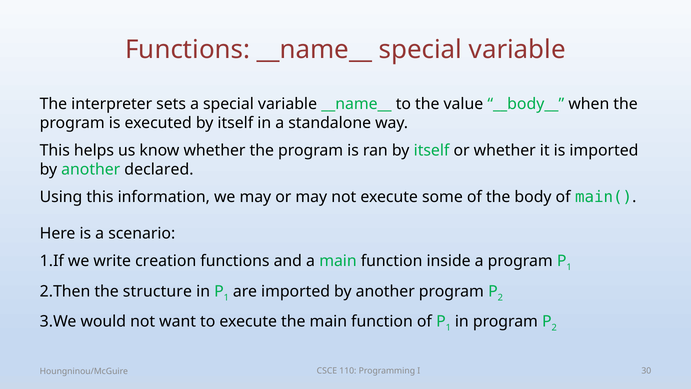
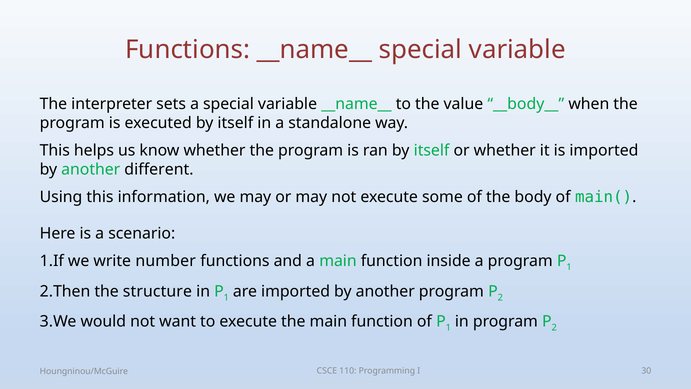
declared: declared -> different (159, 169)
creation: creation -> number (166, 261)
